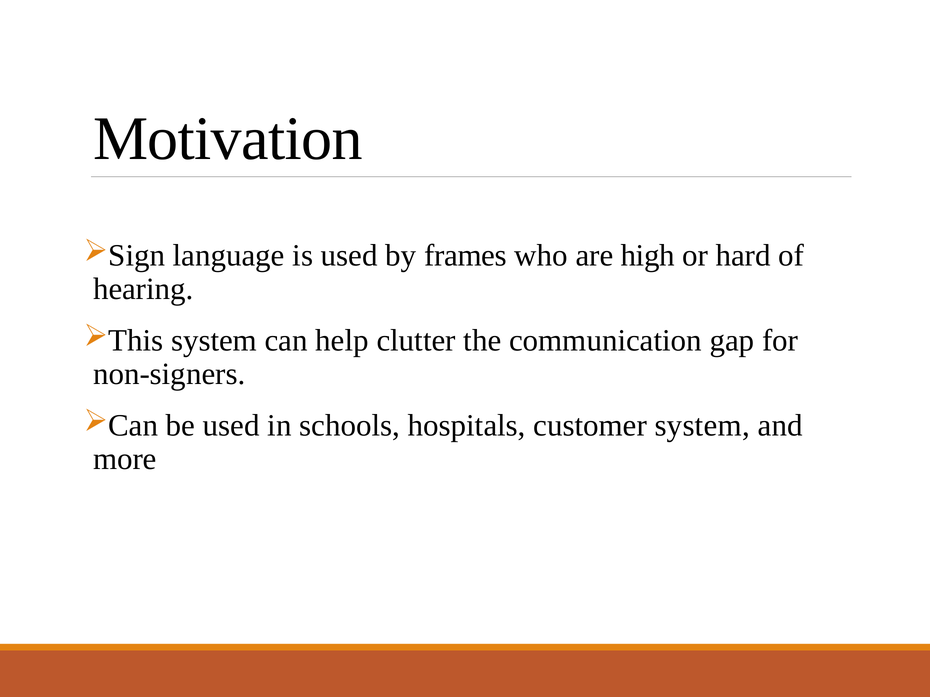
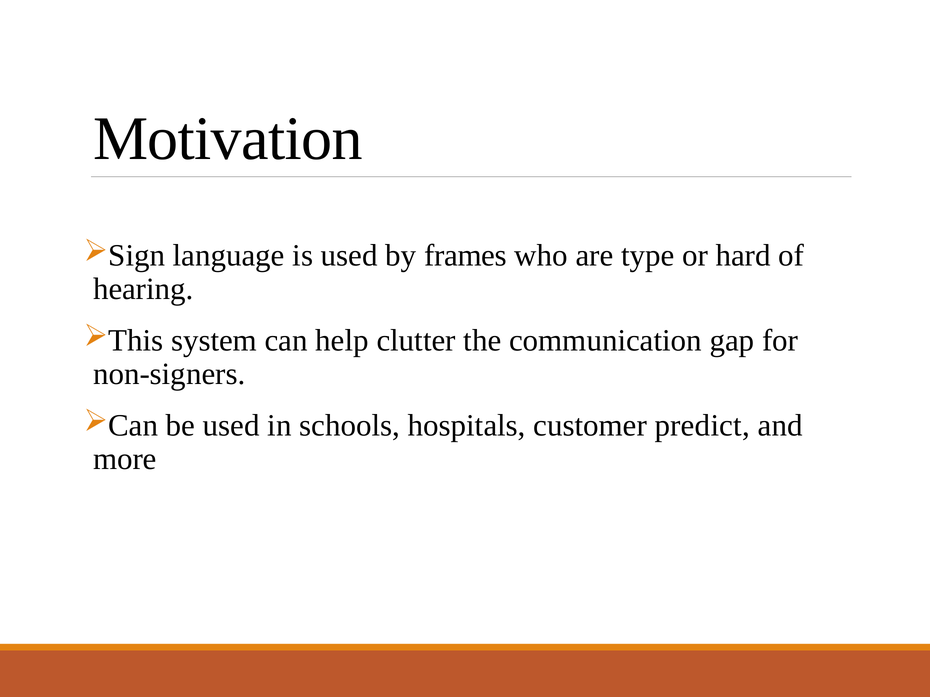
high: high -> type (648, 256)
customer system: system -> predict (702, 426)
